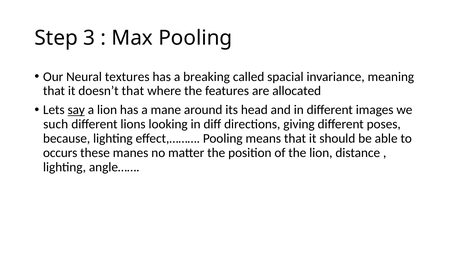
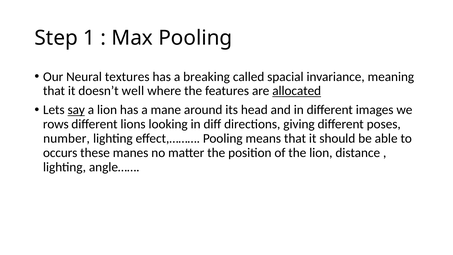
3: 3 -> 1 (89, 38)
doesn’t that: that -> well (133, 91)
allocated underline: none -> present (297, 91)
such: such -> rows (56, 124)
because: because -> number (67, 138)
